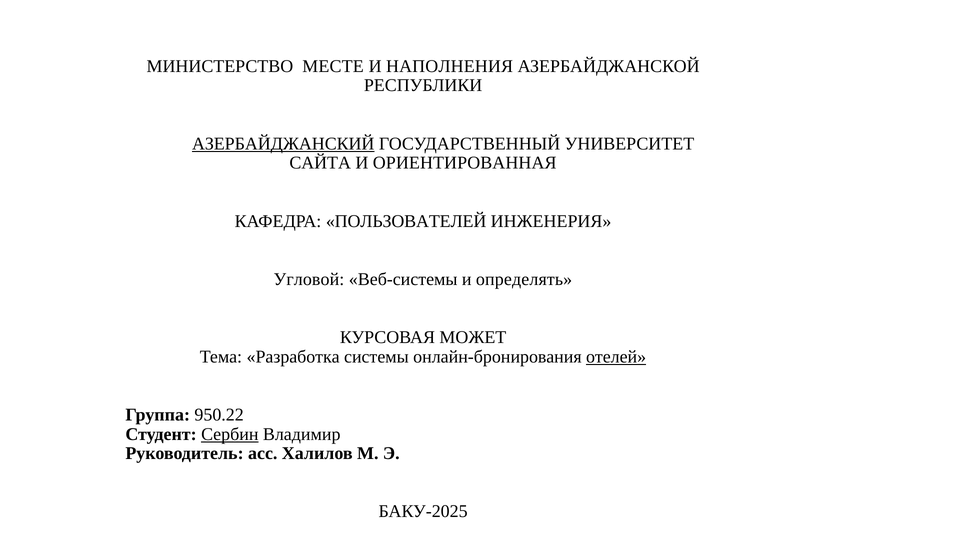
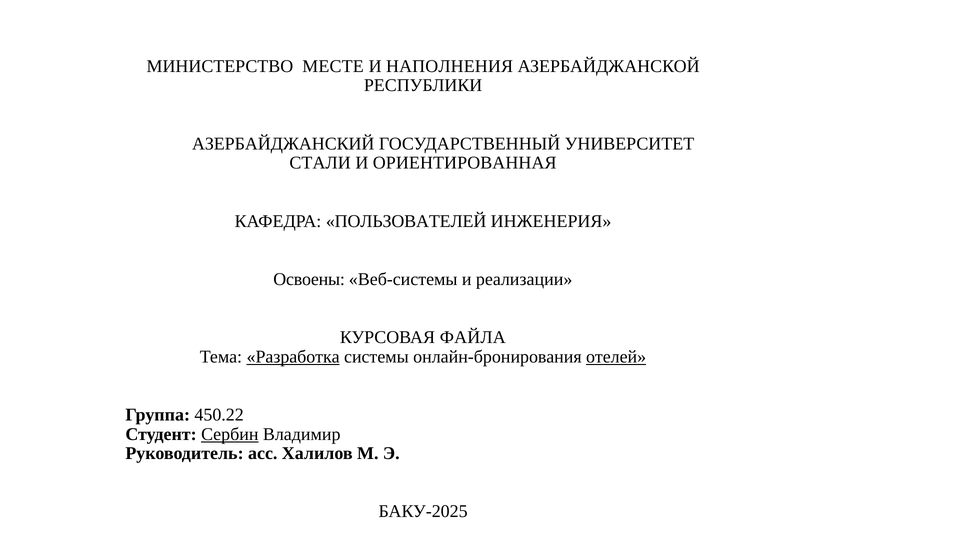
АЗЕРБАЙДЖАНСКИЙ underline: present -> none (283, 144)
САЙТА: САЙТА -> СТАЛИ (320, 163)
Угловой: Угловой -> Освоены (309, 279)
определять: определять -> реализации (524, 279)
МОЖЕТ: МОЖЕТ -> ФАЙЛА (473, 337)
Разработка underline: none -> present (293, 357)
950.22: 950.22 -> 450.22 (219, 415)
